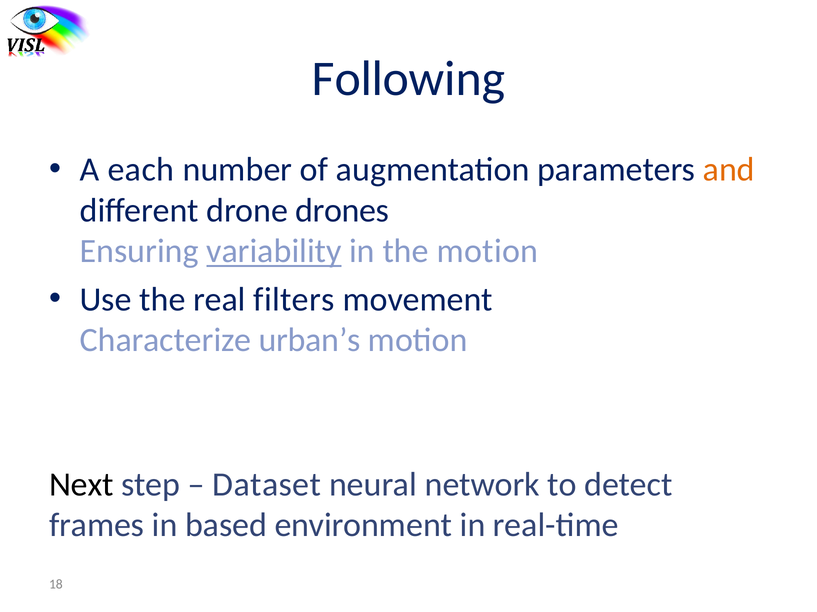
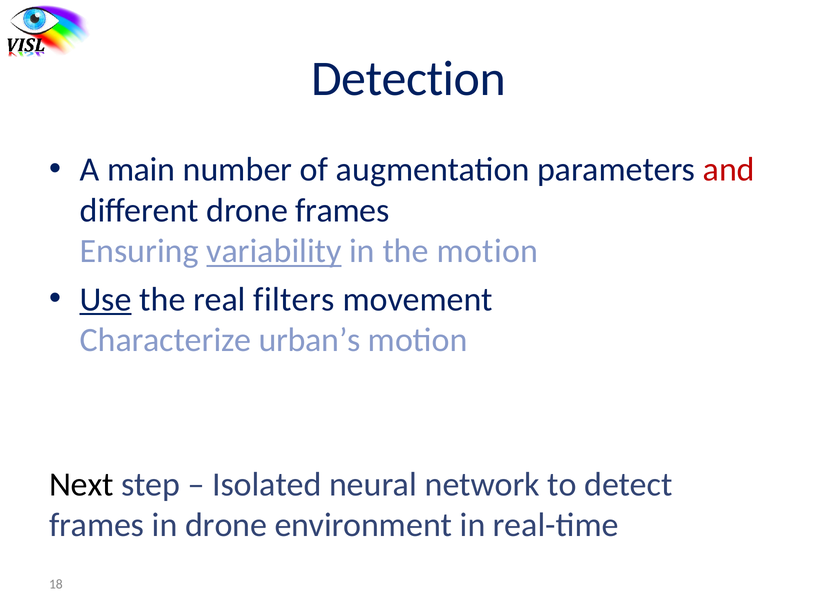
Following: Following -> Detection (409, 79)
each: each -> main (141, 170)
and colour: orange -> red (729, 170)
drone drones: drones -> frames (342, 211)
Use underline: none -> present (106, 300)
Dataset: Dataset -> Isolated (267, 485)
in based: based -> drone (226, 526)
